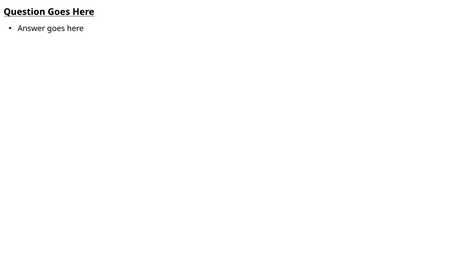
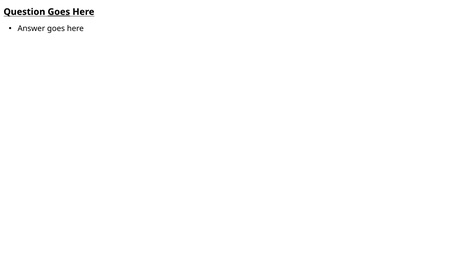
Goes underline: none -> present (59, 12)
